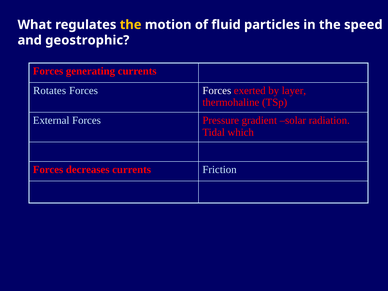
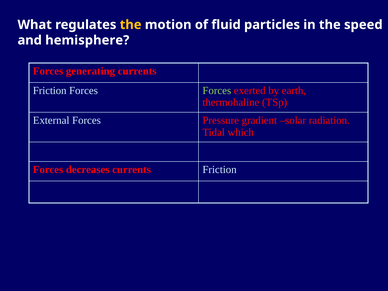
geostrophic: geostrophic -> hemisphere (87, 40)
Rotates: Rotates -> Friction (50, 90)
Forces colour: white -> light green (217, 90)
layer: layer -> earth (294, 90)
